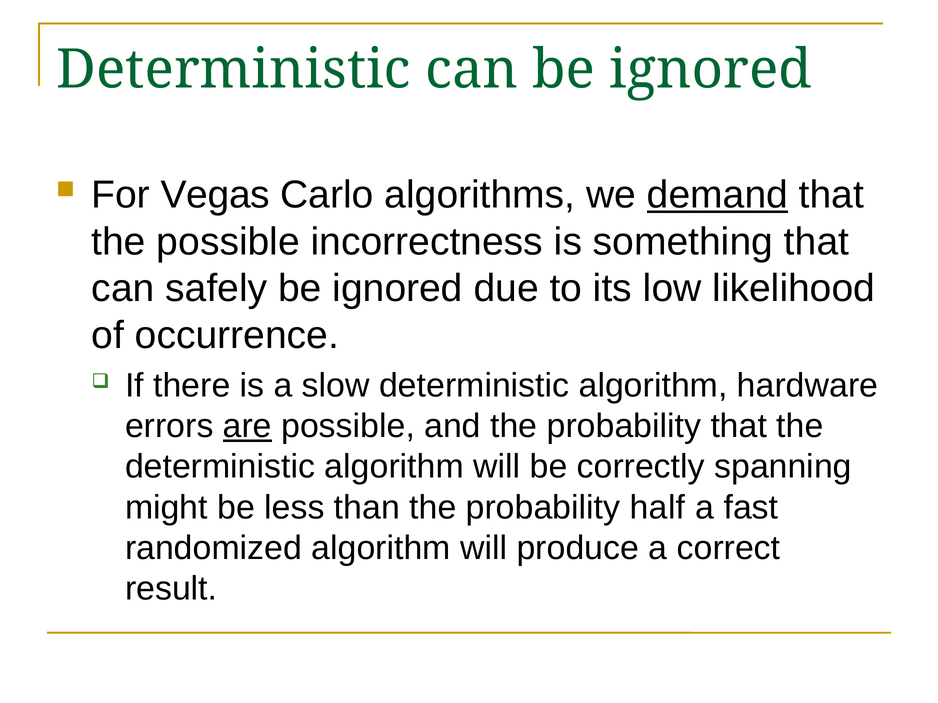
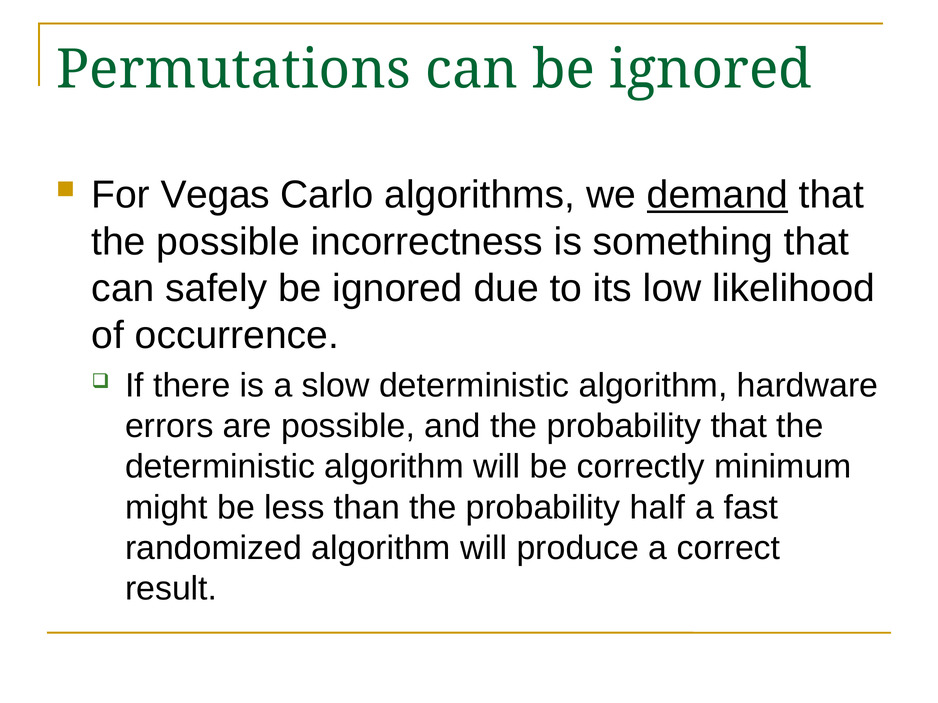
Deterministic: Deterministic -> Permutations (234, 70)
are underline: present -> none (247, 427)
spanning: spanning -> minimum (783, 467)
